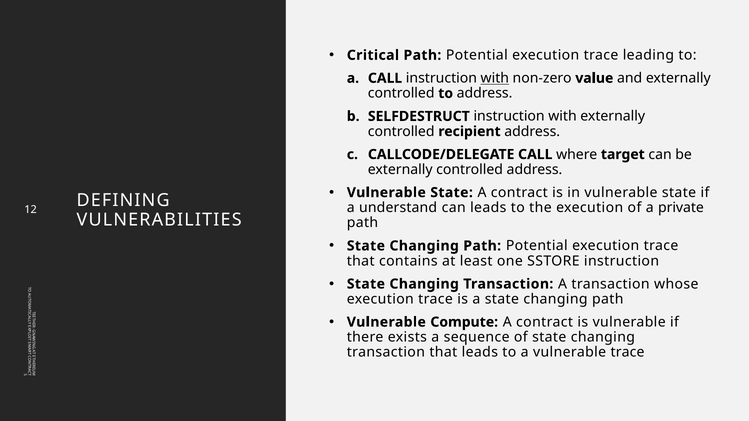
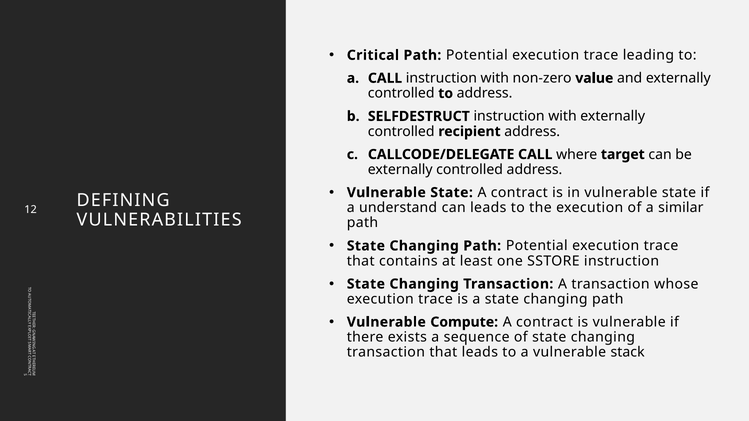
with underline: present -> none (495, 78)
private: private -> similar (681, 208)
vulnerable trace: trace -> stack (628, 353)
